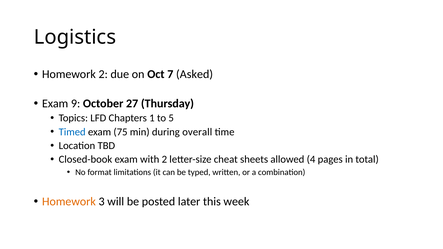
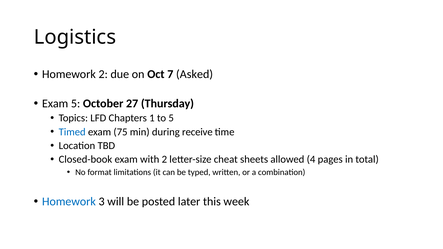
Exam 9: 9 -> 5 (76, 104)
overall: overall -> receive (197, 132)
Homework colour: orange -> blue (69, 202)
